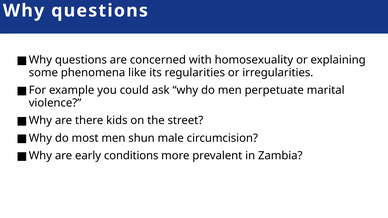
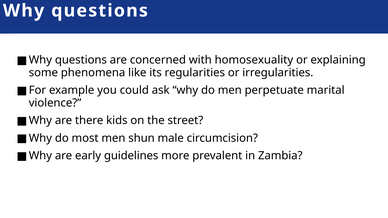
conditions: conditions -> guidelines (131, 156)
